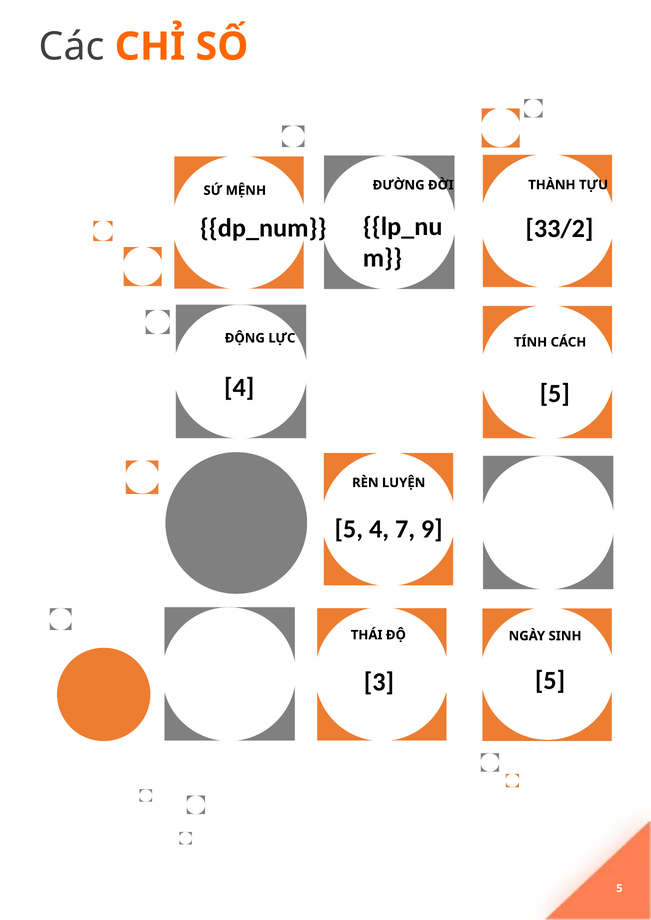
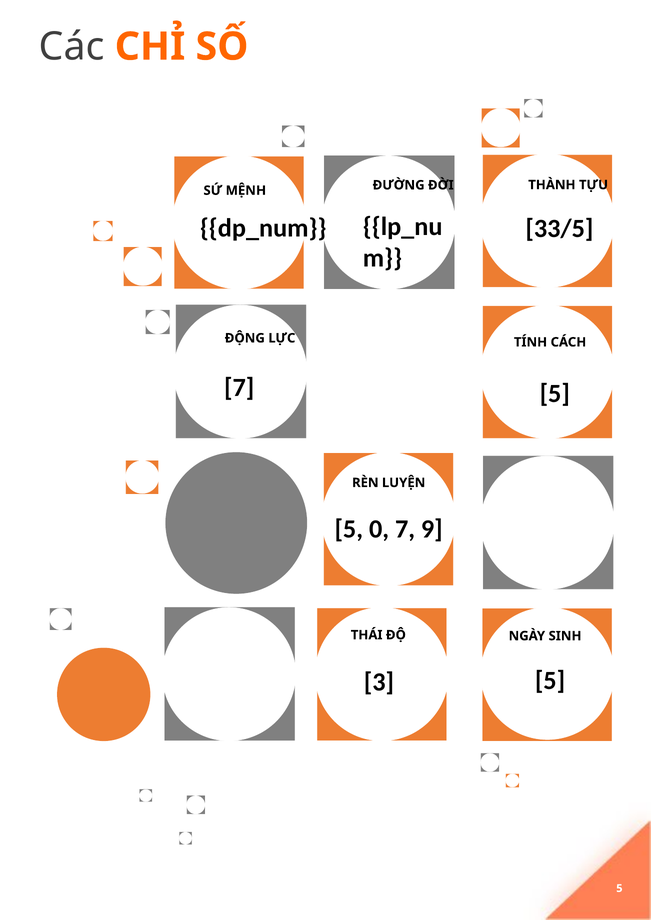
33/2: 33/2 -> 33/5 (559, 229)
4: 4 -> 7 (239, 388)
5 4: 4 -> 0 (379, 529)
